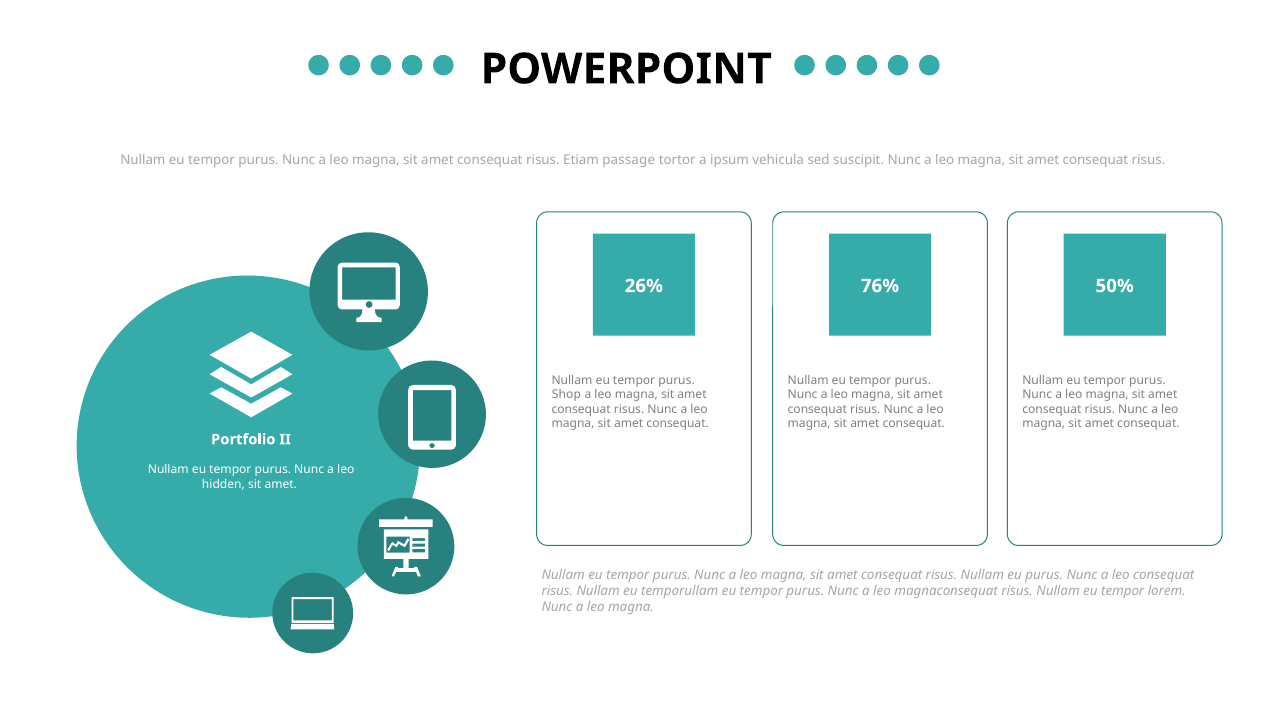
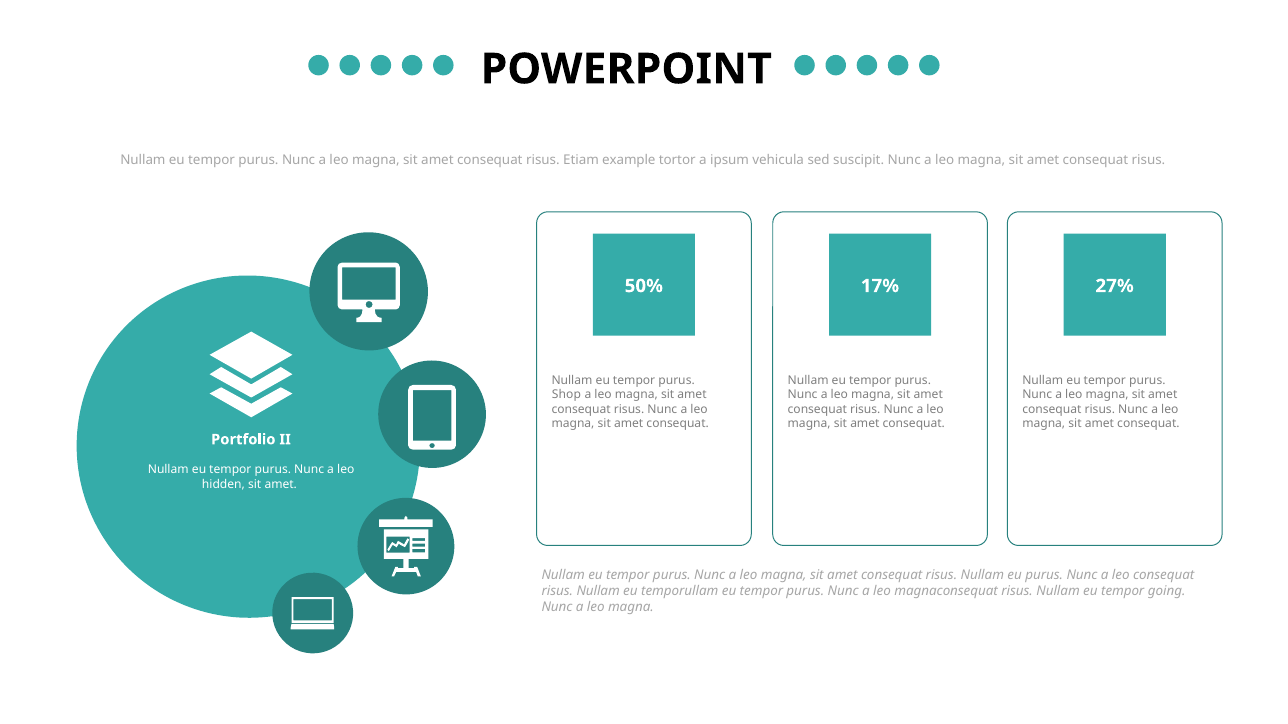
passage: passage -> example (629, 161)
26%: 26% -> 50% (644, 286)
76%: 76% -> 17% (880, 286)
50%: 50% -> 27% (1115, 286)
lorem: lorem -> going (1167, 591)
